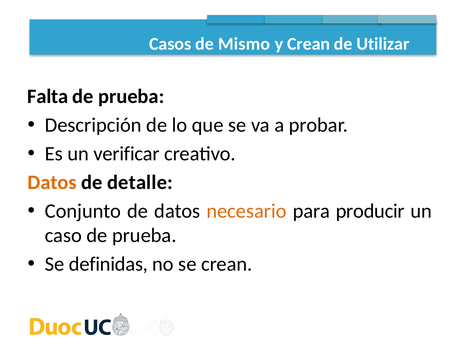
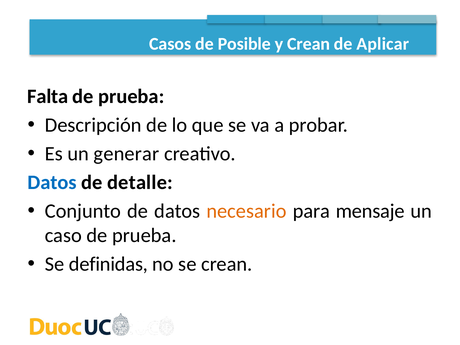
Mismo: Mismo -> Posible (244, 44)
Utilizar: Utilizar -> Aplicar (383, 44)
verificar: verificar -> generar (126, 154)
Datos colour: orange -> blue (52, 182)
producir: producir -> mensaje (370, 211)
